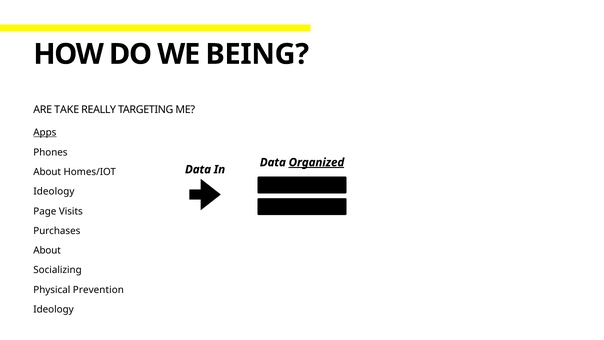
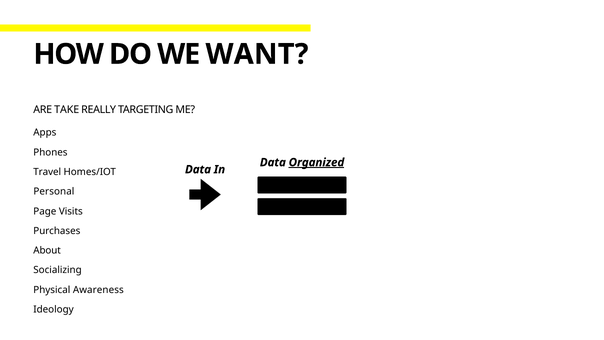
BEING: BEING -> WANT (257, 54)
Apps underline: present -> none (45, 133)
About: About -> Travel (47, 172)
Ideology: Ideology -> Personal (54, 191)
Prevention: Prevention -> Awareness (98, 290)
